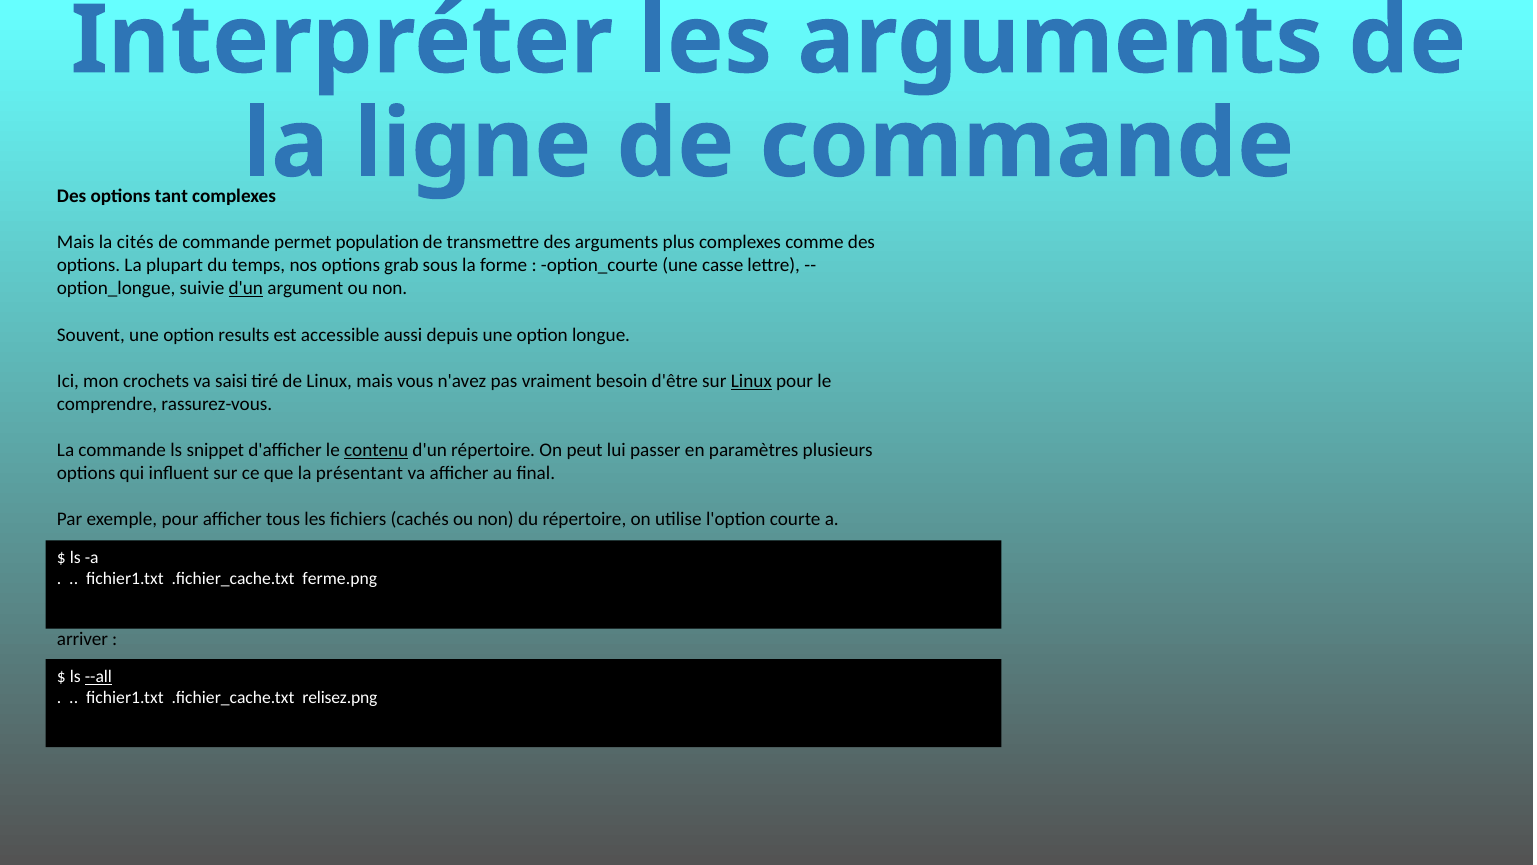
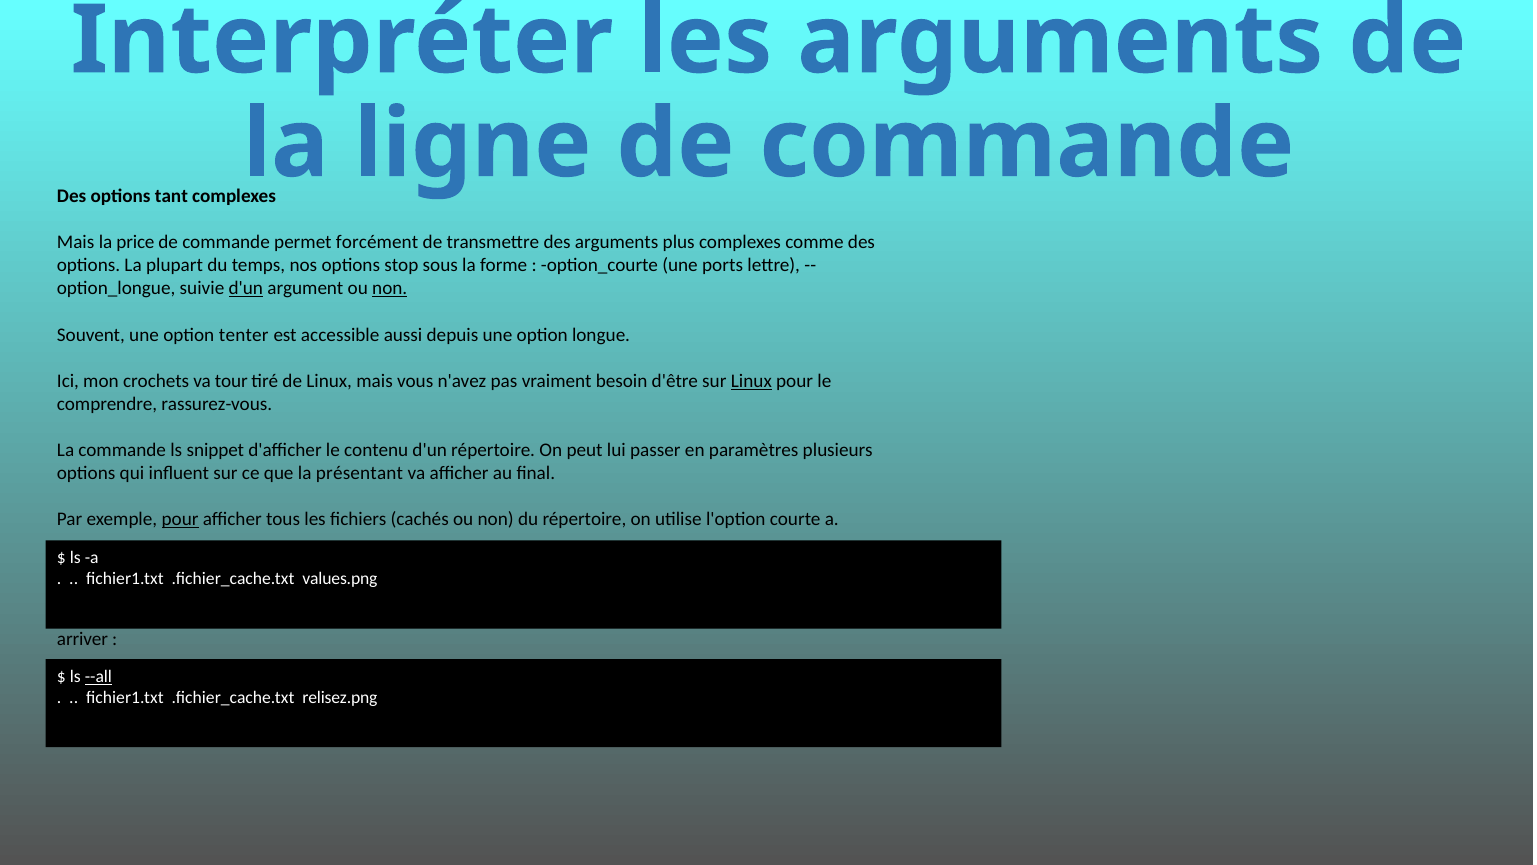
cités: cités -> price (135, 242)
population: population -> forcément (377, 242)
grab: grab -> stop (401, 265)
casse: casse -> ports (723, 265)
non underline: none -> present (390, 288)
results: results -> tenter (244, 335)
saisi: saisi -> tour (231, 381)
contenu underline: present -> none (376, 450)
pour underline: none -> present (180, 519)
ferme.png: ferme.png -> values.png (340, 579)
